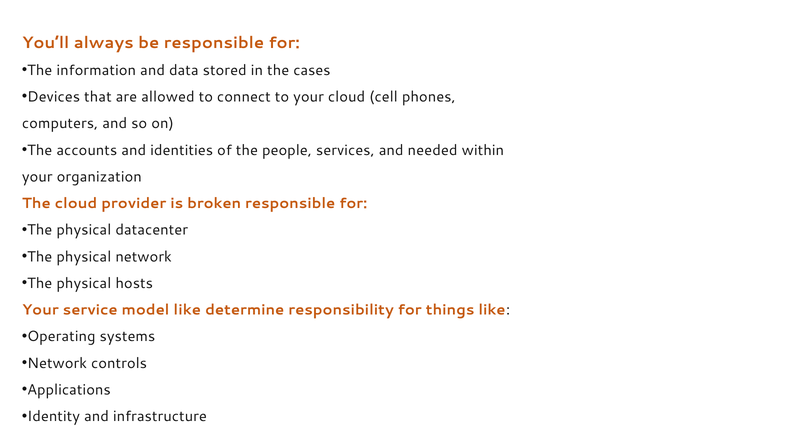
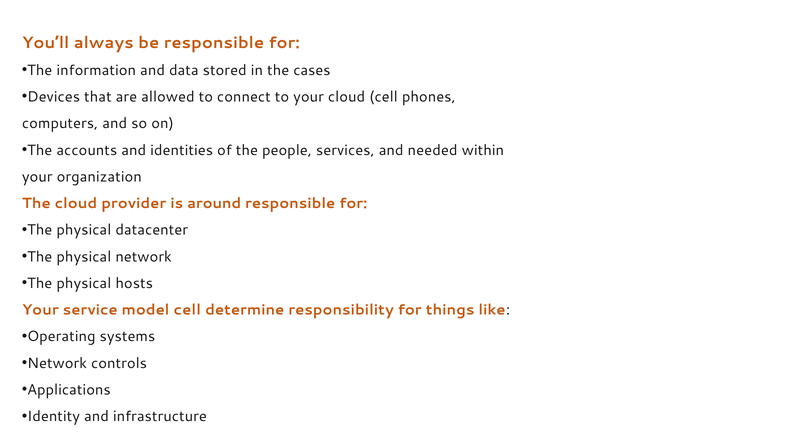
broken: broken -> around (214, 204)
model like: like -> cell (187, 310)
